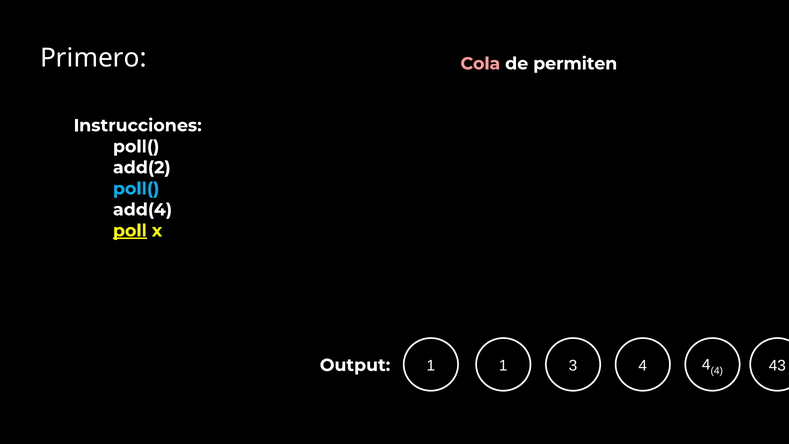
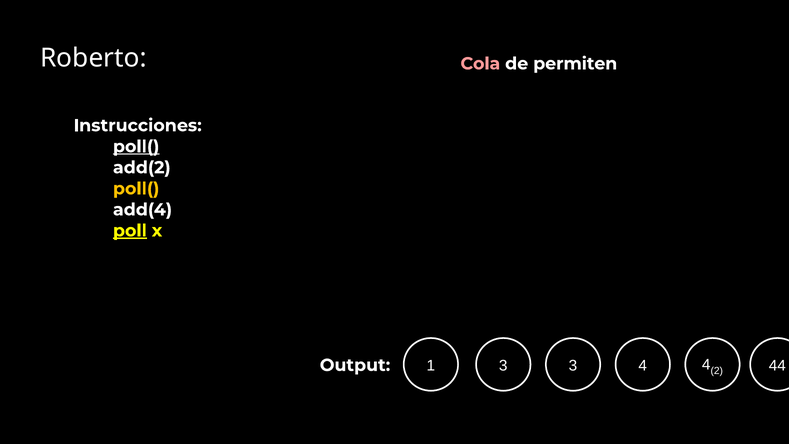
Primero: Primero -> Roberto (93, 58)
poll( underline: none -> present (136, 146)
poll( colour: light blue -> yellow (136, 189)
1 1: 1 -> 3 (503, 365)
43: 43 -> 44 (777, 365)
4 4: 4 -> 2 (717, 371)
